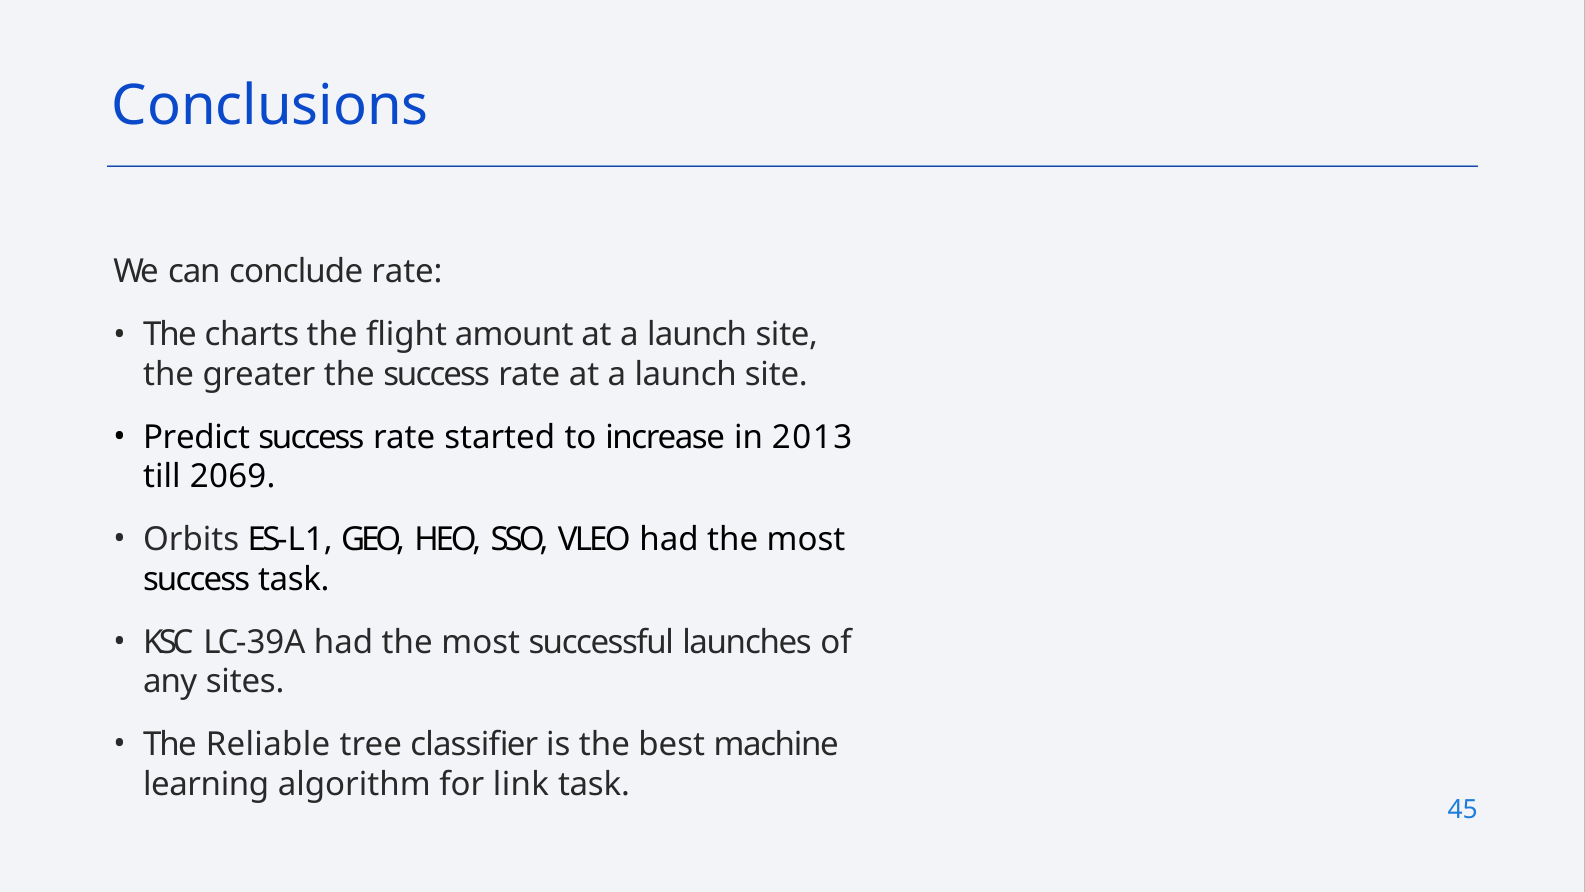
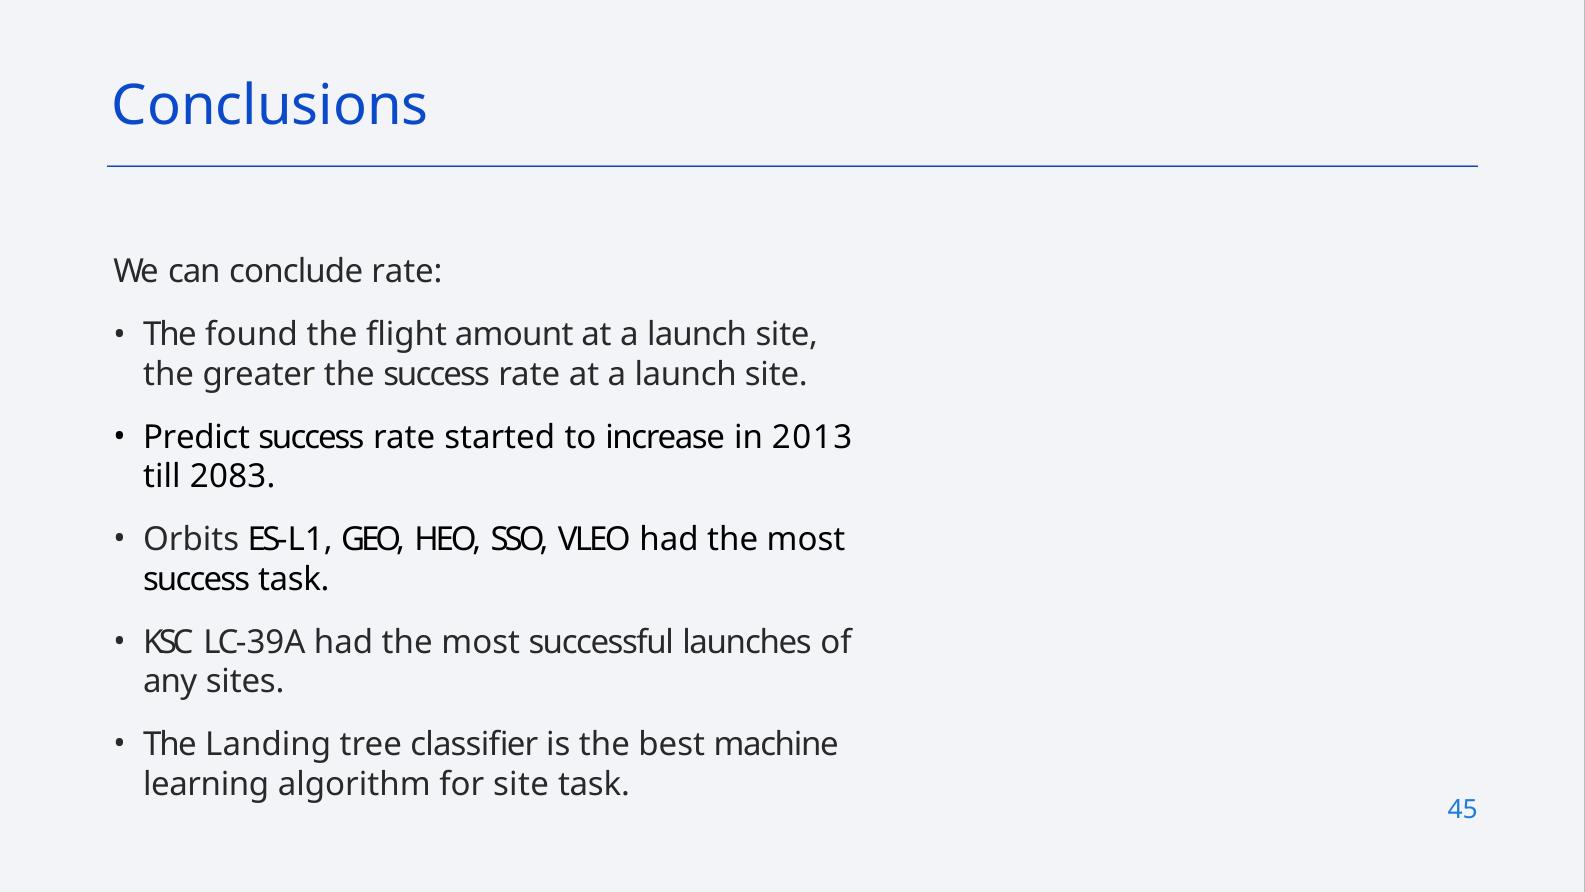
charts: charts -> found (252, 335)
2069: 2069 -> 2083 (233, 477)
Reliable: Reliable -> Landing (268, 744)
for link: link -> site (521, 784)
